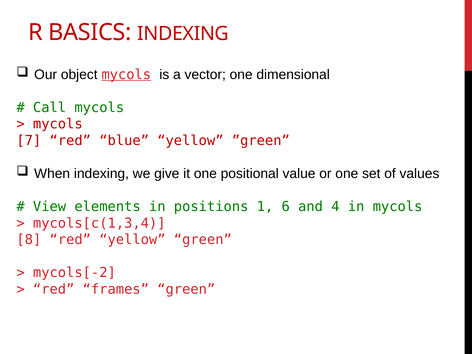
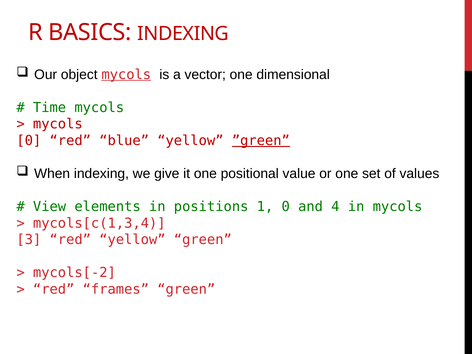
Call: Call -> Time (50, 108)
7: 7 -> 0 (29, 141)
”green underline: none -> present (261, 141)
1 6: 6 -> 0 (286, 207)
8: 8 -> 3 (29, 240)
